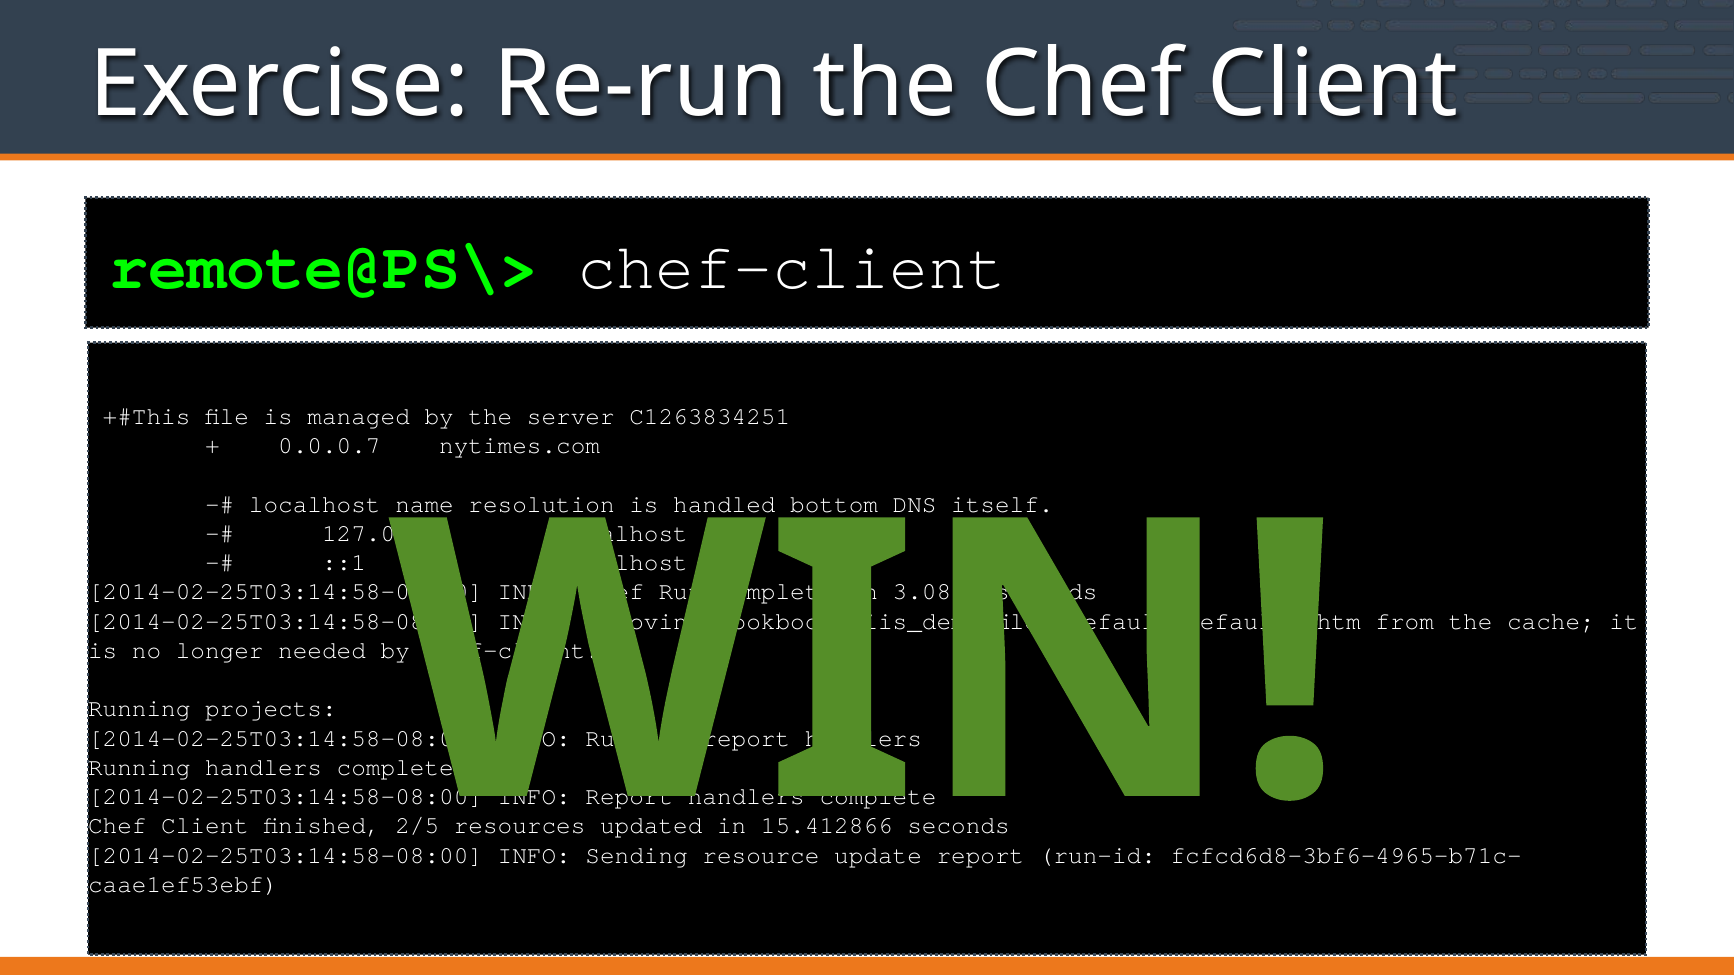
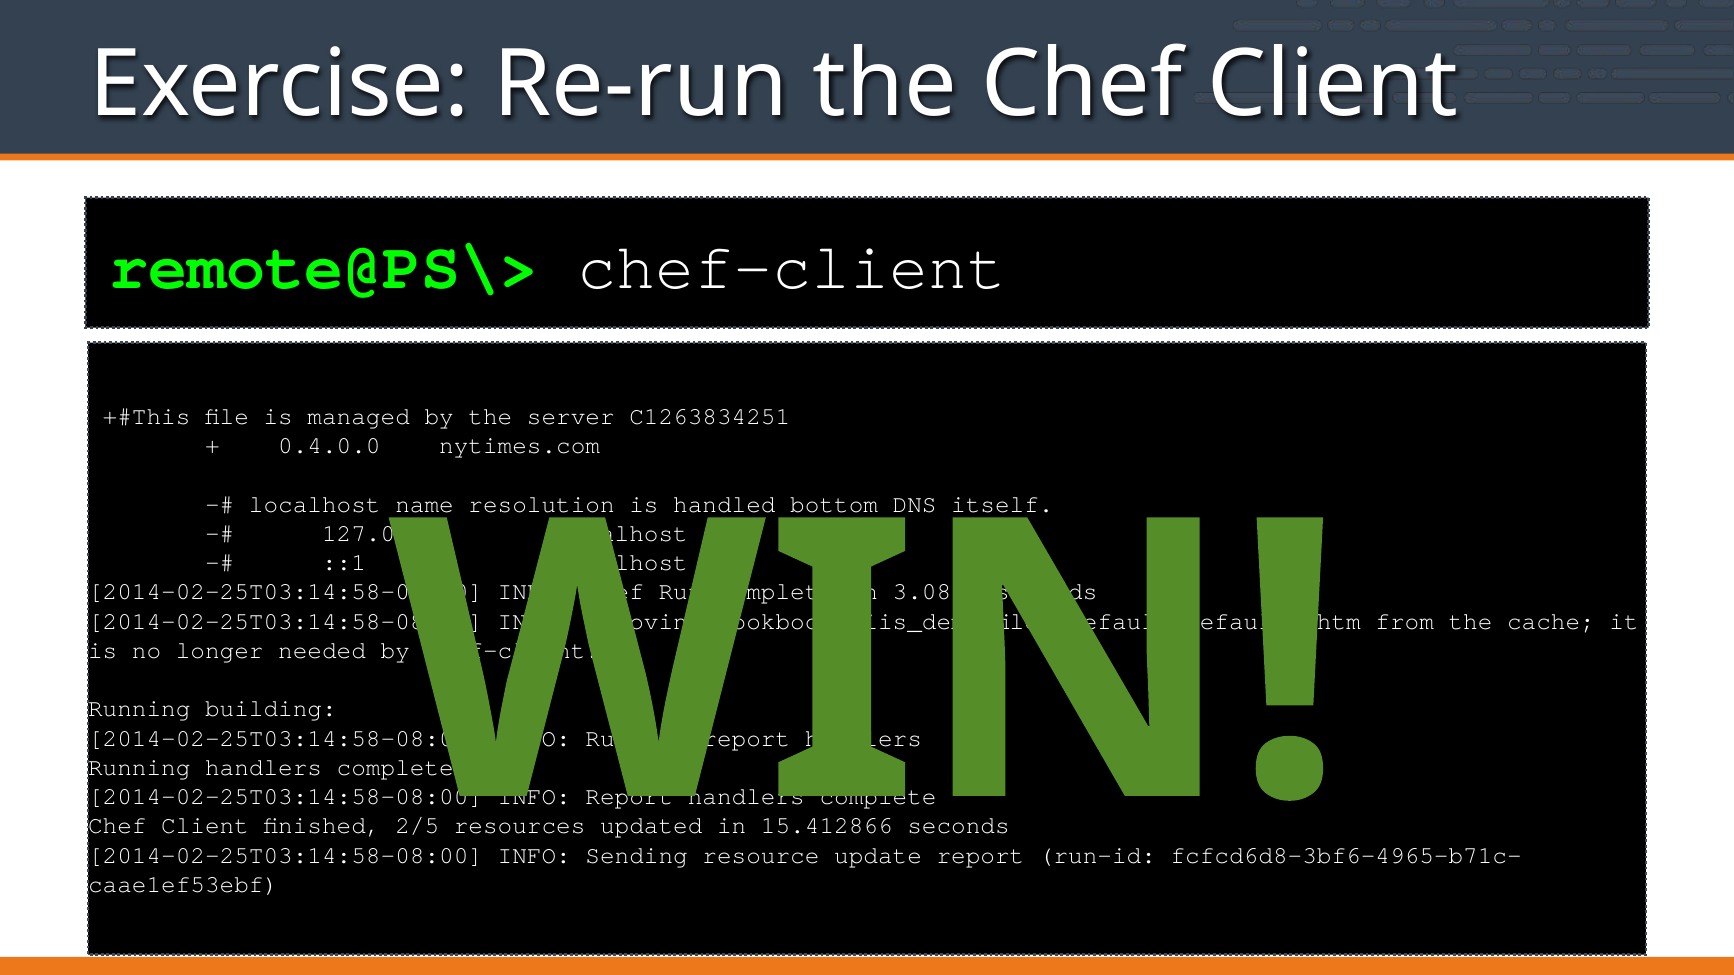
0.0.0.7: 0.0.0.7 -> 0.4.0.0 (329, 446)
projects: projects -> building (271, 709)
